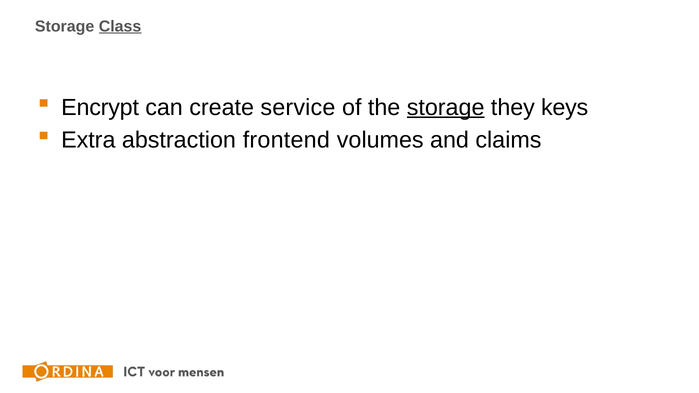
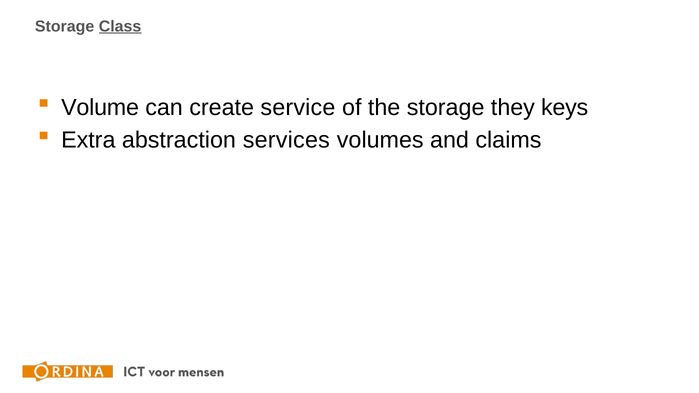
Encrypt: Encrypt -> Volume (100, 107)
storage underline: present -> none (446, 107)
frontend: frontend -> services (286, 140)
